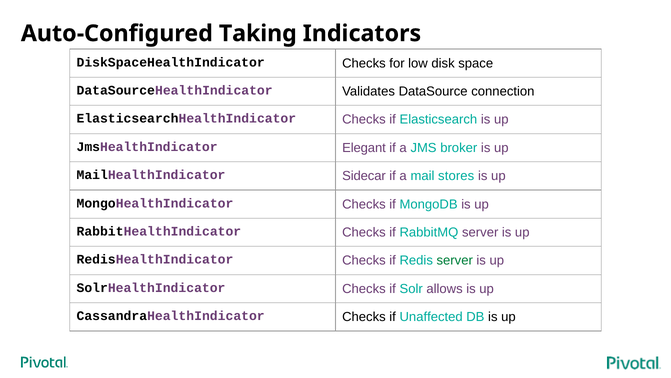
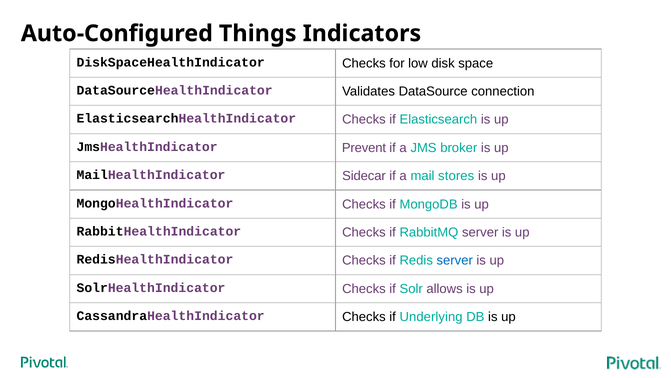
Taking: Taking -> Things (258, 33)
Elegant: Elegant -> Prevent (364, 148)
server colour: green -> blue (455, 260)
Unaffected: Unaffected -> Underlying (431, 317)
